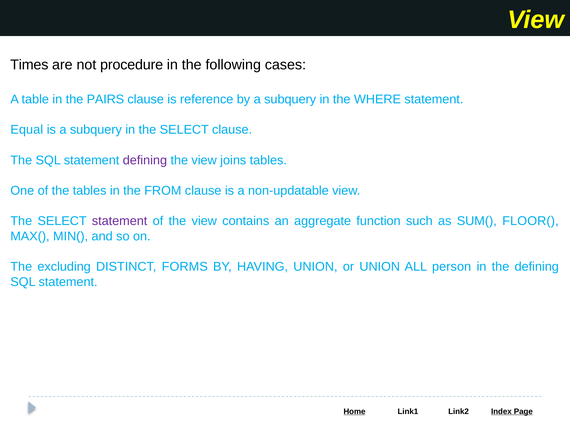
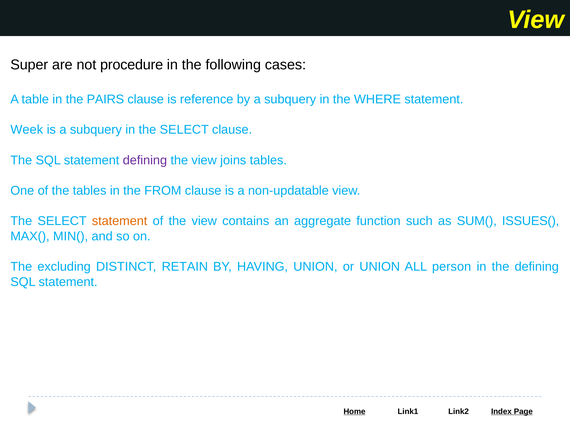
Times: Times -> Super (29, 65)
Equal: Equal -> Week (27, 130)
statement colour: purple -> orange (120, 221)
FLOOR(: FLOOR( -> ISSUES( (531, 221)
FORMS: FORMS -> RETAIN (185, 266)
